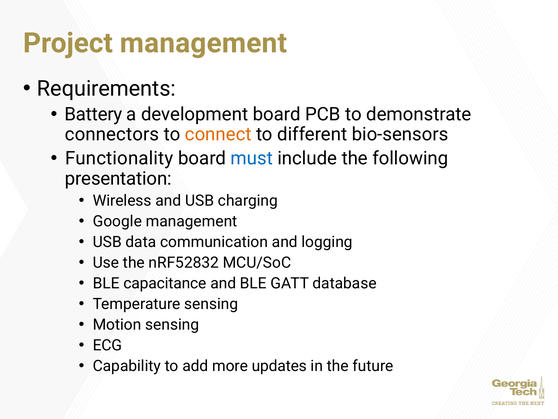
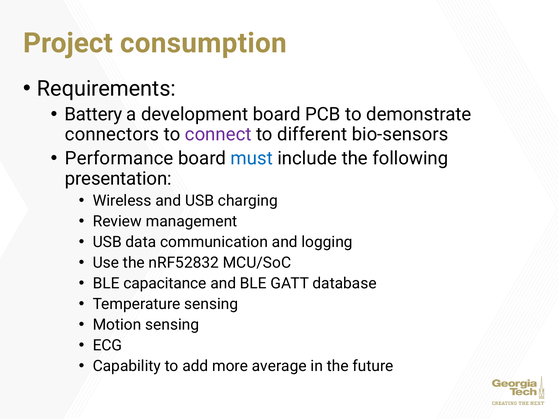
Project management: management -> consumption (203, 43)
connect colour: orange -> purple (218, 134)
Functionality: Functionality -> Performance (119, 158)
Google: Google -> Review (117, 221)
updates: updates -> average (279, 365)
